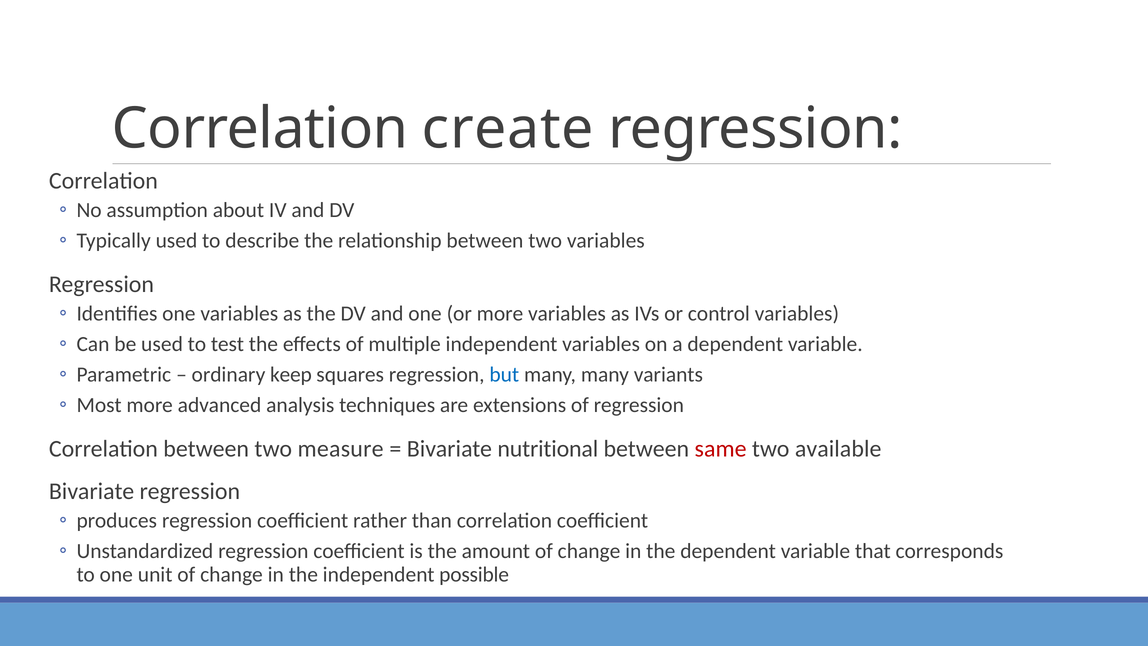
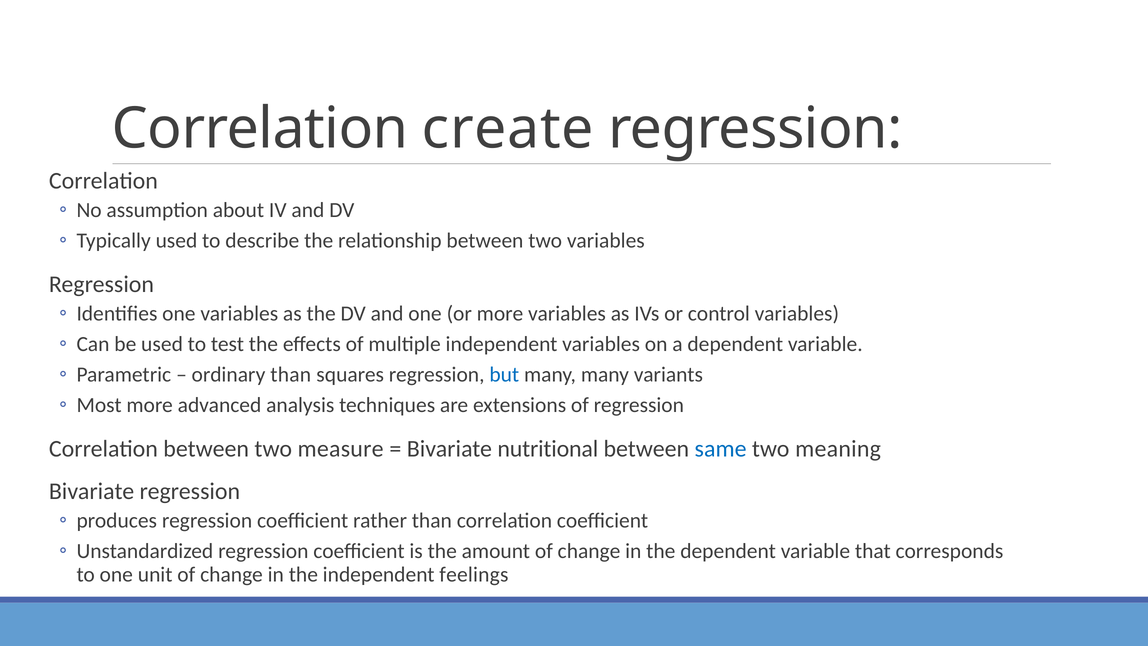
ordinary keep: keep -> than (291, 374)
same colour: red -> blue (721, 449)
available: available -> meaning (838, 449)
possible: possible -> feelings (474, 574)
